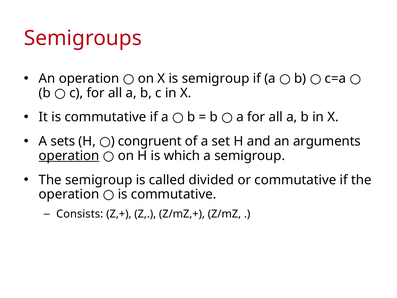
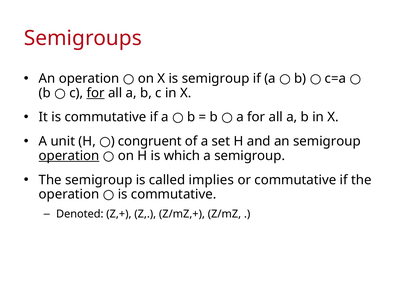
for underline: none -> present (96, 93)
sets: sets -> unit (63, 141)
an arguments: arguments -> semigroup (327, 141)
divided: divided -> implies (211, 180)
Consists: Consists -> Denoted (80, 214)
